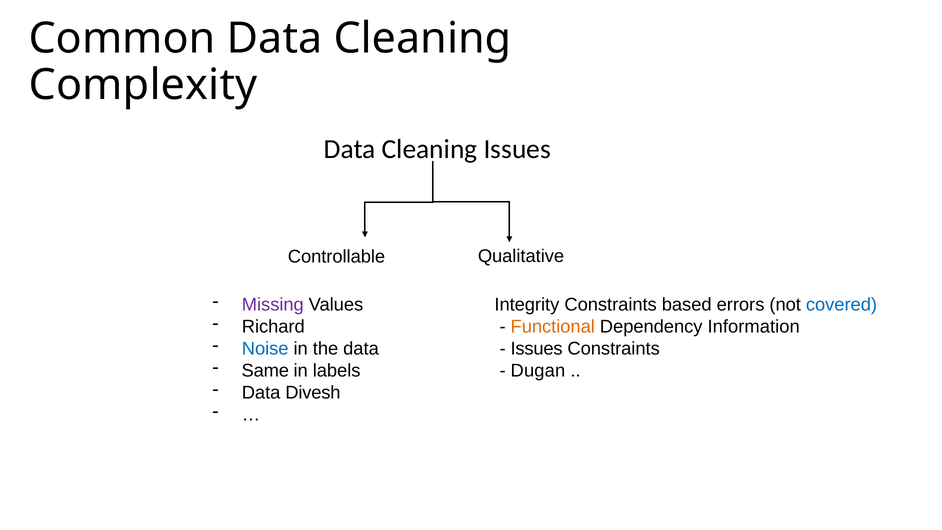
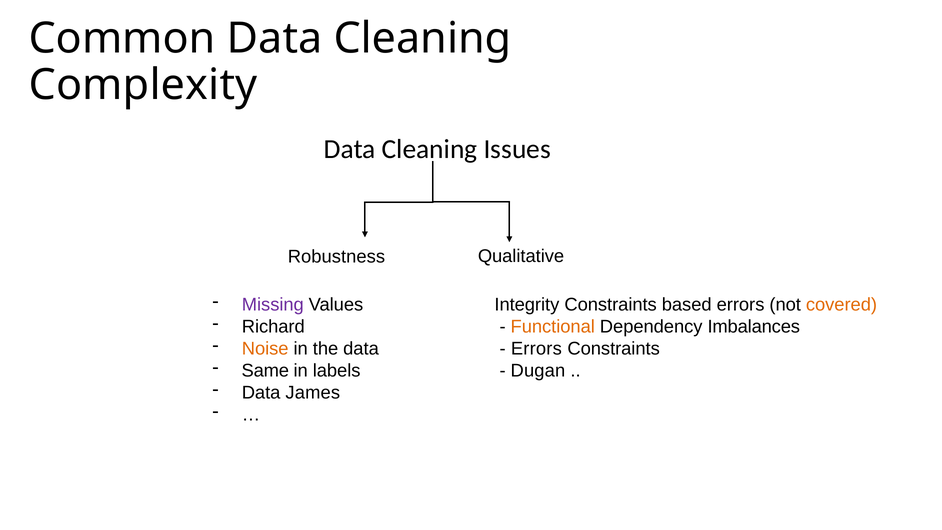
Controllable: Controllable -> Robustness (336, 257)
covered colour: blue -> orange (841, 305)
Information: Information -> Imbalances (754, 327)
Noise colour: blue -> orange (265, 349)
Issues: Issues -> Errors (536, 349)
Divesh: Divesh -> James (313, 392)
